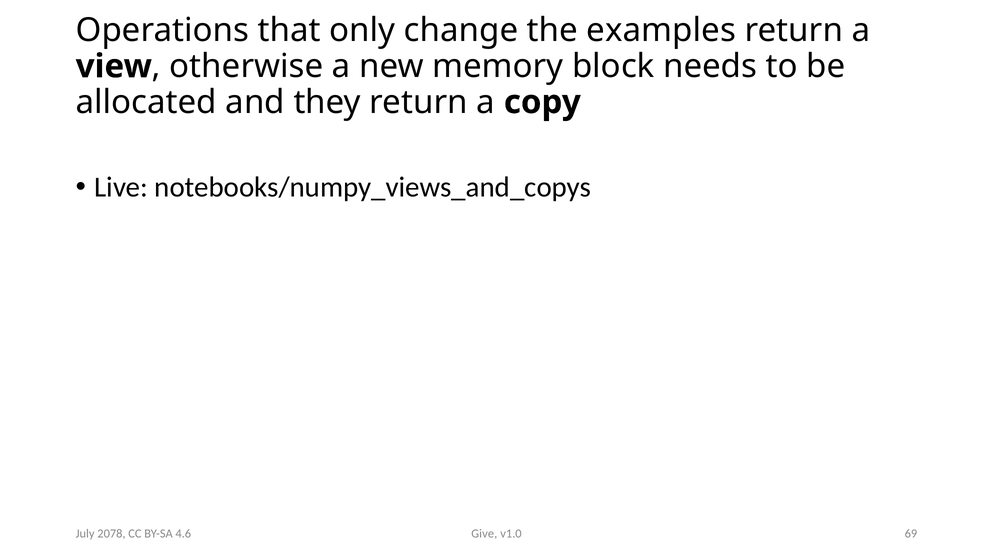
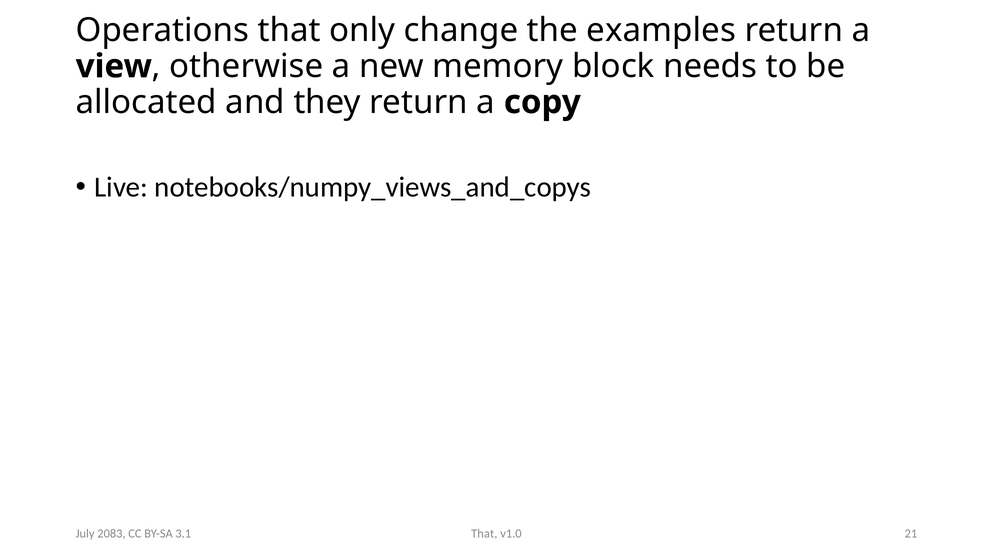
Give: Give -> That (484, 533)
69: 69 -> 21 (911, 533)
2078: 2078 -> 2083 (111, 533)
4.6: 4.6 -> 3.1 (183, 533)
